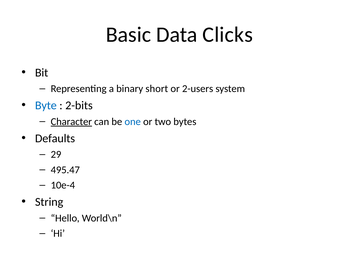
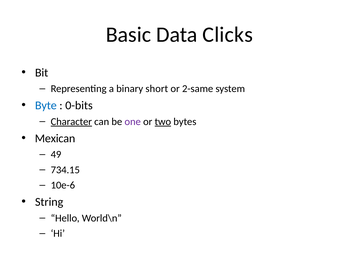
2-users: 2-users -> 2-same (198, 89)
2-bits: 2-bits -> 0-bits (79, 106)
one colour: blue -> purple (133, 122)
two underline: none -> present (163, 122)
Defaults: Defaults -> Mexican (55, 138)
29: 29 -> 49 (56, 155)
495.47: 495.47 -> 734.15 (65, 170)
10e-4: 10e-4 -> 10e-6 (63, 185)
